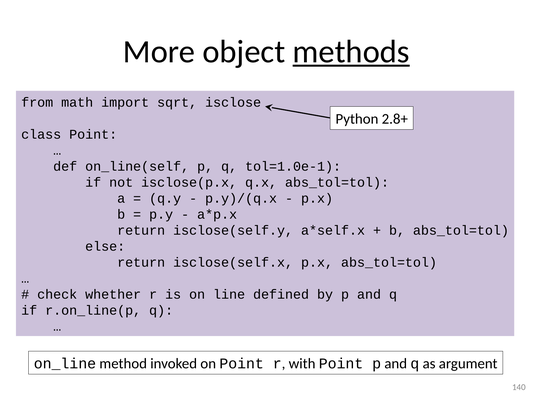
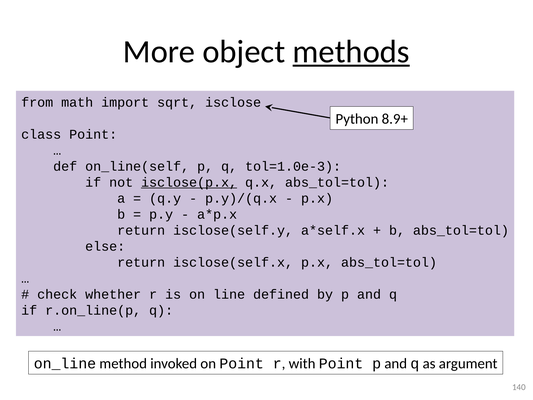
2.8+: 2.8+ -> 8.9+ (395, 119)
tol=1.0e-1: tol=1.0e-1 -> tol=1.0e-3 (293, 166)
isclose(p.x underline: none -> present (189, 182)
